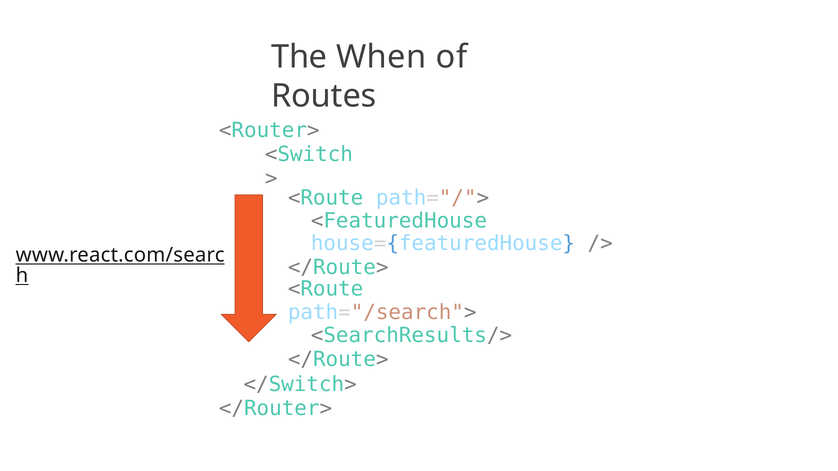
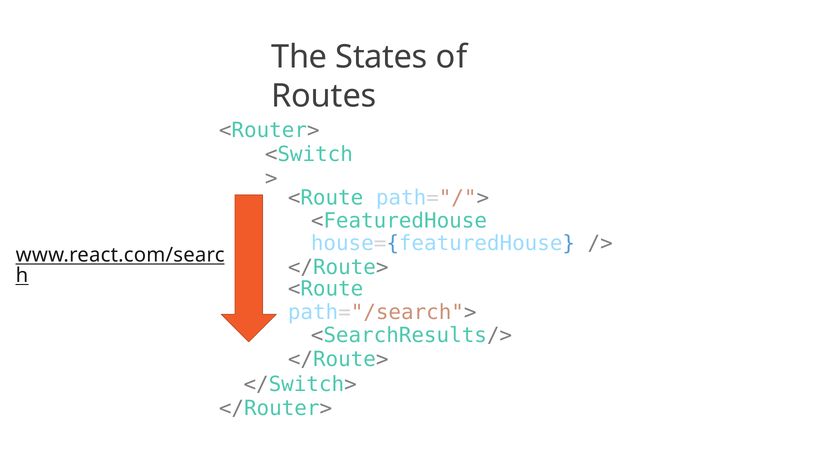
When: When -> States (382, 57)
